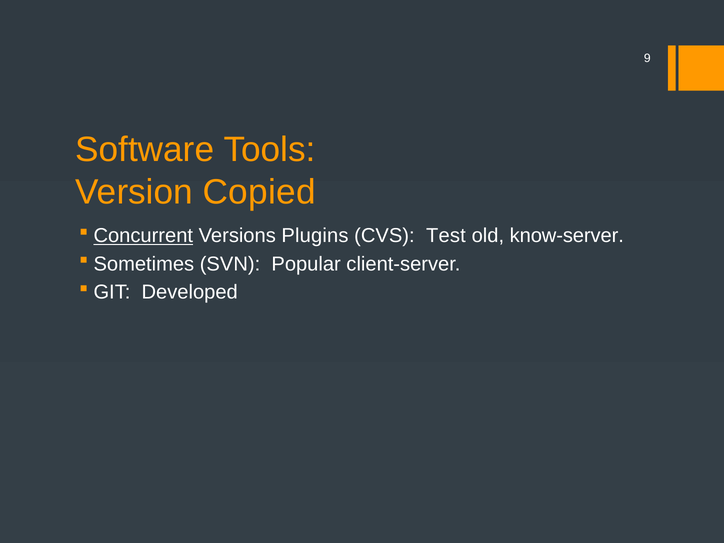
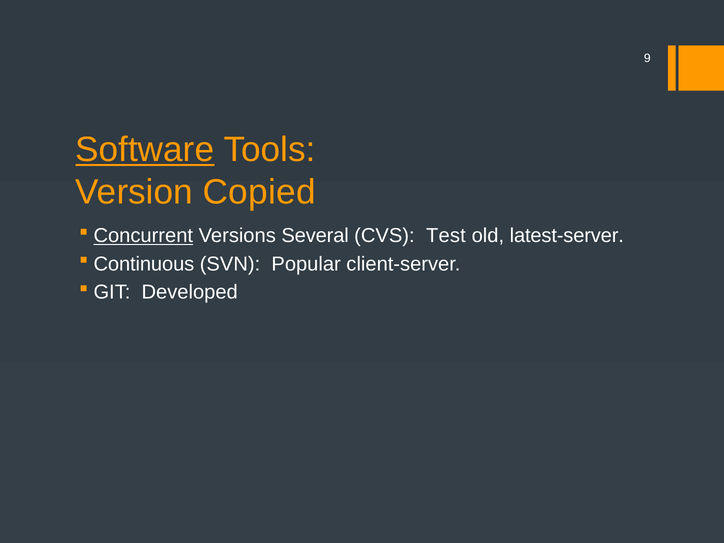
Software underline: none -> present (145, 150)
Plugins: Plugins -> Several (315, 236)
know-server: know-server -> latest-server (567, 236)
Sometimes: Sometimes -> Continuous (144, 264)
